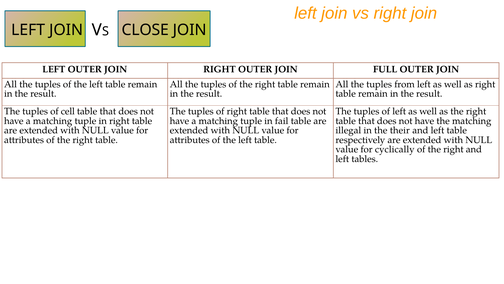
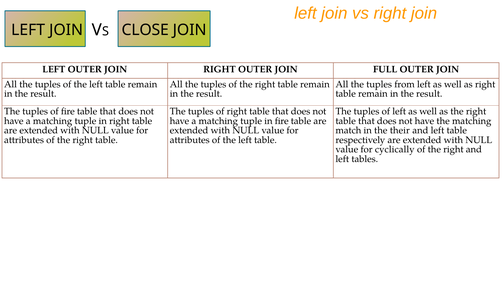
of cell: cell -> fire (68, 111)
in fail: fail -> fire (282, 121)
illegal: illegal -> match (348, 130)
